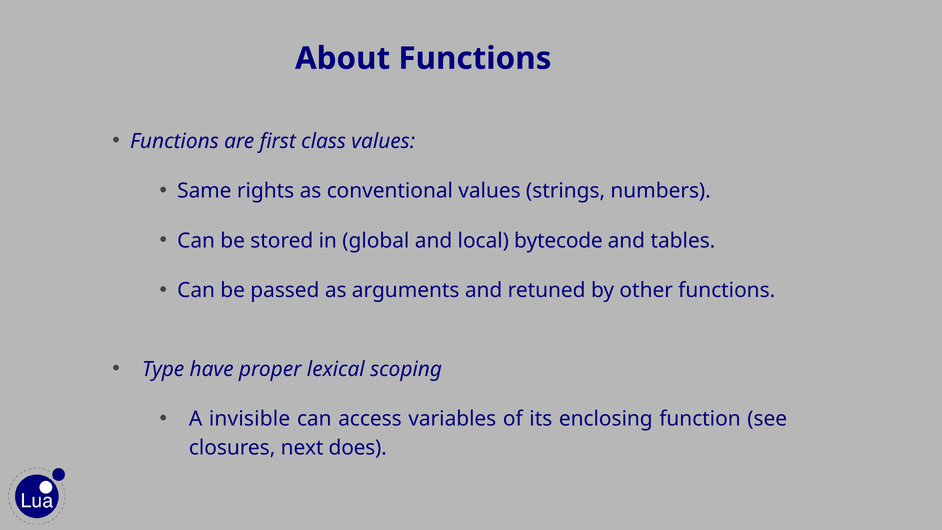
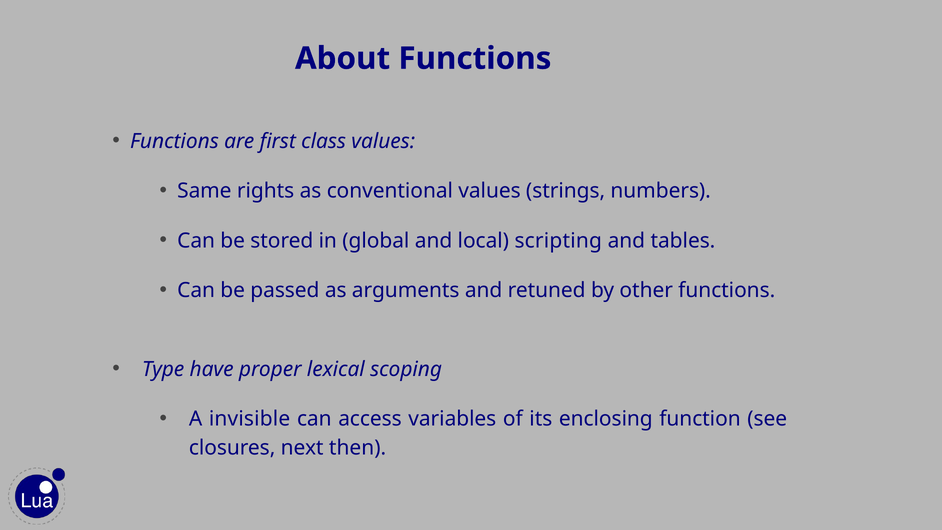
bytecode: bytecode -> scripting (558, 241)
does: does -> then (358, 448)
